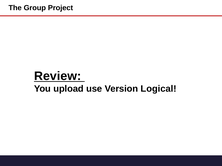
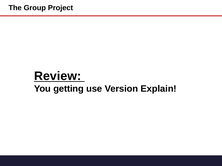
upload: upload -> getting (69, 89)
Logical: Logical -> Explain (159, 89)
